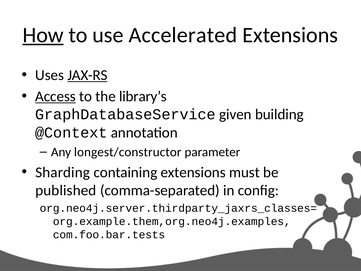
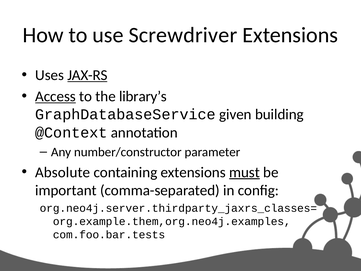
How underline: present -> none (43, 35)
Accelerated: Accelerated -> Screwdriver (183, 35)
longest/constructor: longest/constructor -> number/constructor (128, 152)
Sharding: Sharding -> Absolute (63, 172)
must underline: none -> present (244, 172)
published: published -> important (66, 190)
